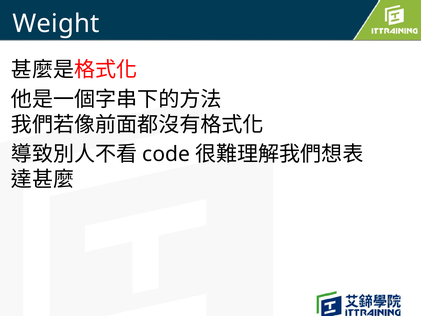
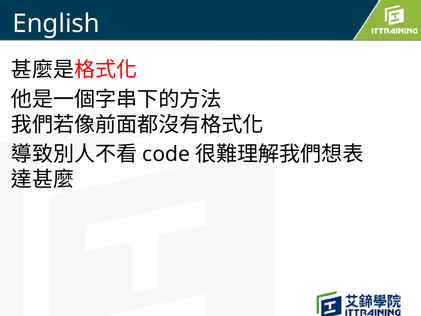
Weight: Weight -> English (56, 24)
